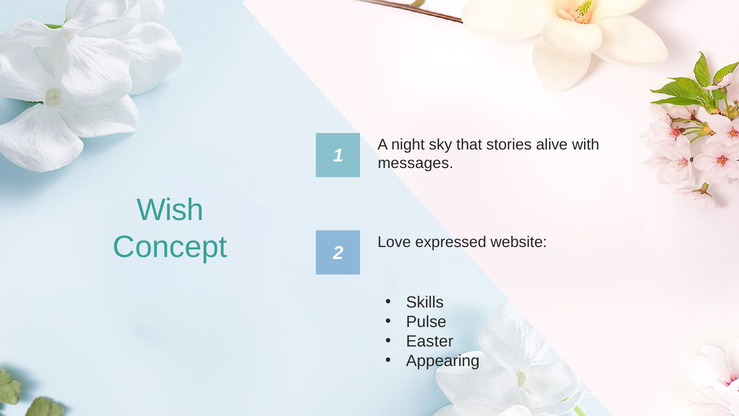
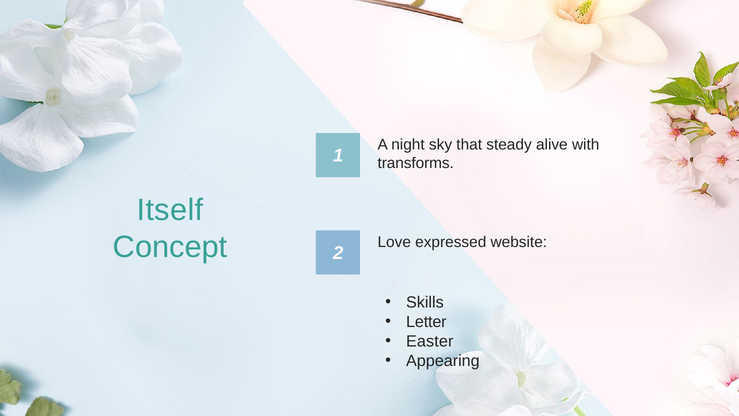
stories: stories -> steady (509, 145)
messages: messages -> transforms (416, 163)
Wish: Wish -> Itself (170, 210)
Pulse: Pulse -> Letter (426, 322)
